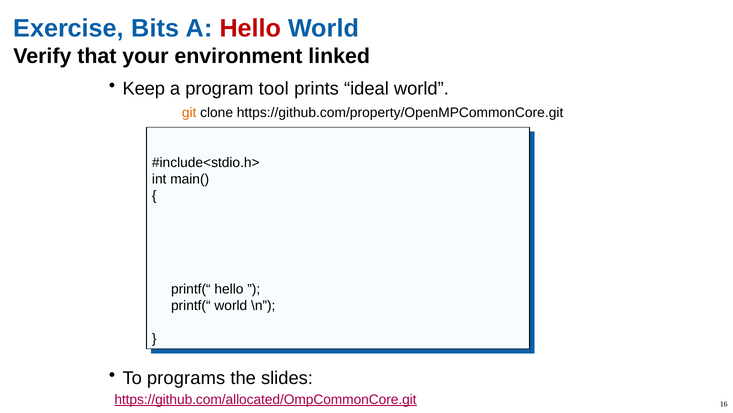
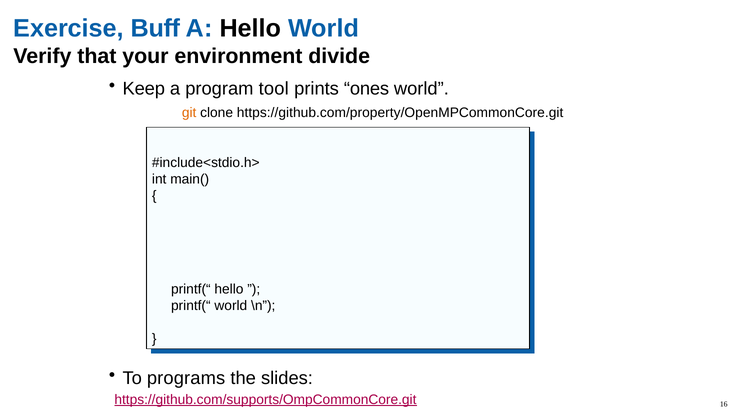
Bits: Bits -> Buff (156, 28)
Hello colour: red -> black (250, 28)
linked: linked -> divide (339, 56)
ideal: ideal -> ones (367, 89)
https://github.com/allocated/OmpCommonCore.git: https://github.com/allocated/OmpCommonCore.git -> https://github.com/supports/OmpCommonCore.git (265, 399)
